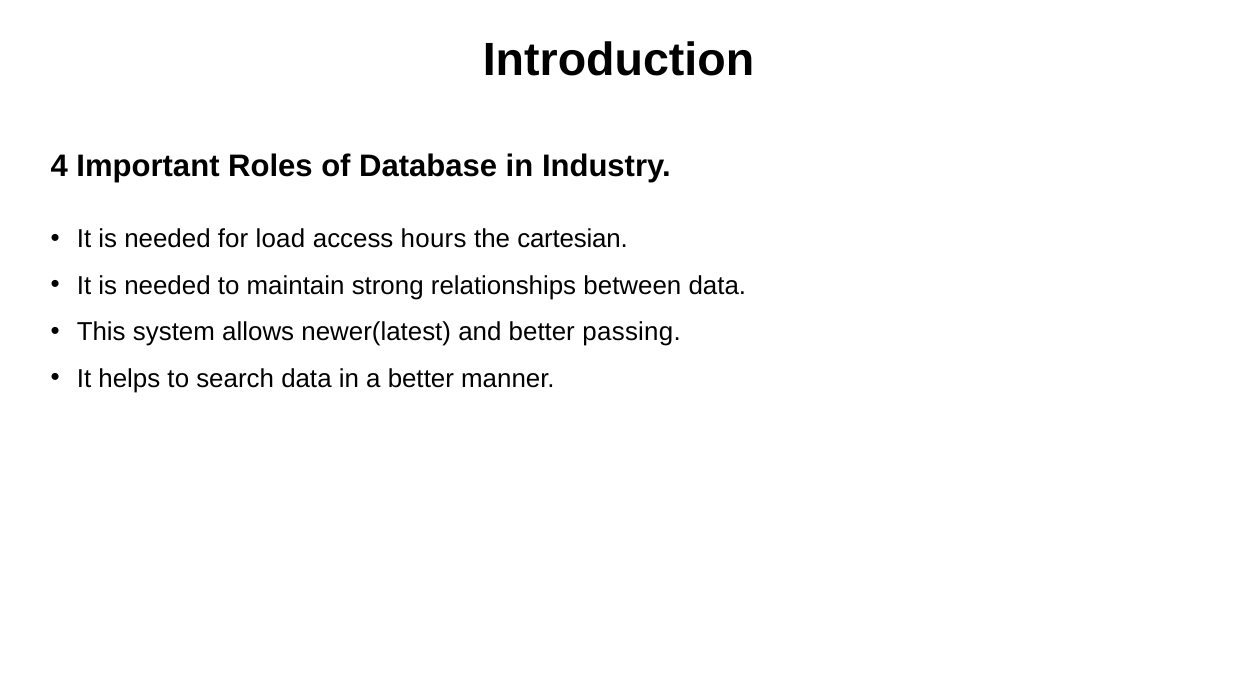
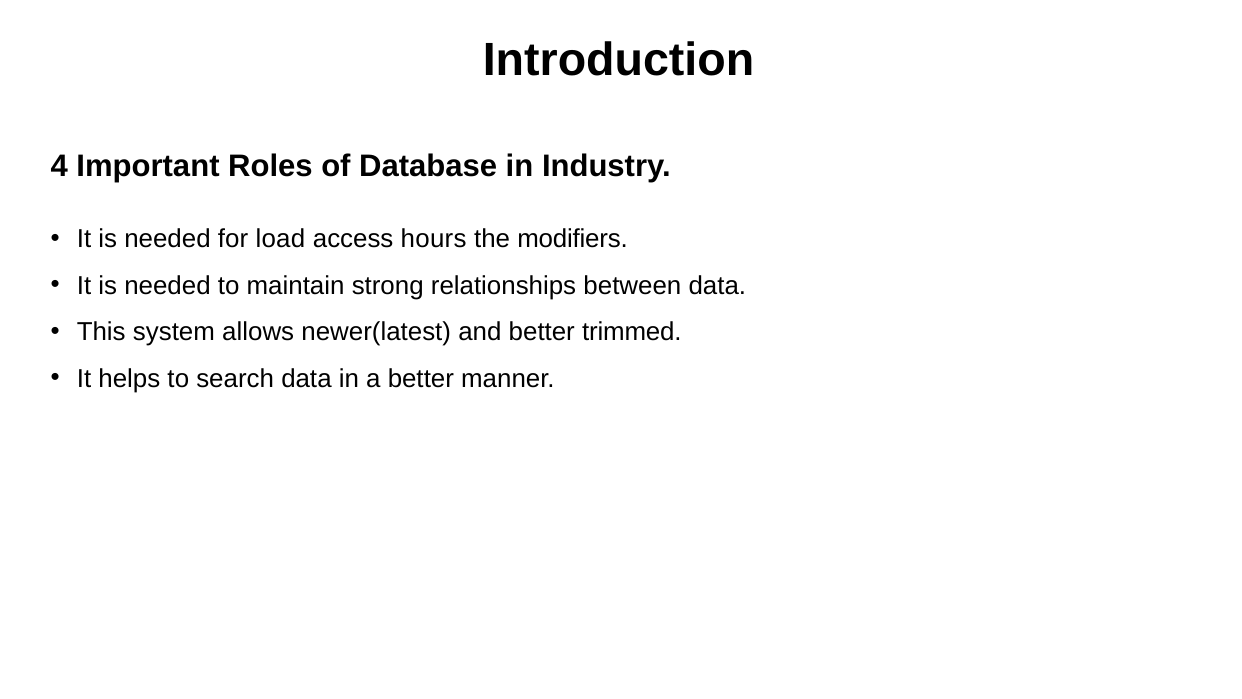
cartesian: cartesian -> modifiers (573, 239)
passing: passing -> trimmed (632, 332)
